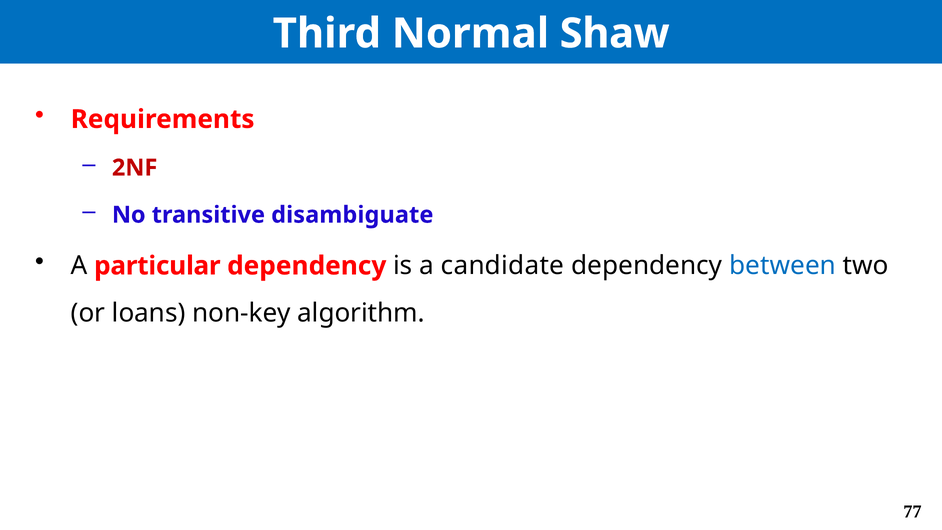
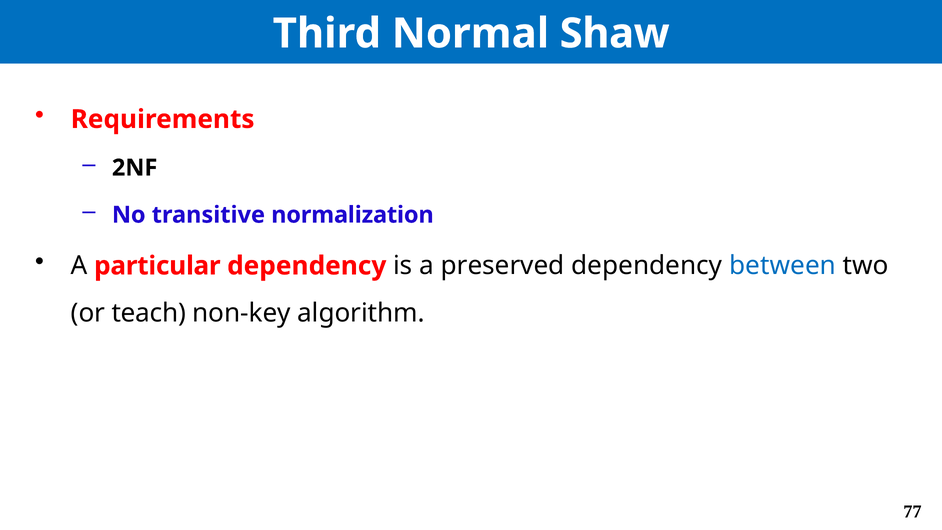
2NF colour: red -> black (135, 168)
disambiguate: disambiguate -> normalization (352, 215)
candidate: candidate -> preserved (503, 266)
loans: loans -> teach (149, 313)
